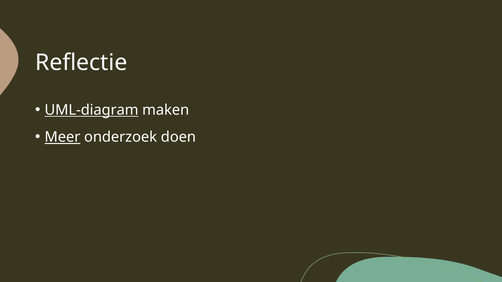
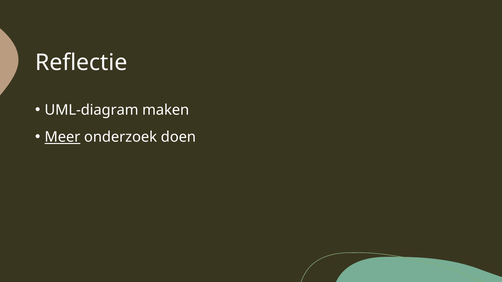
UML-diagram underline: present -> none (92, 110)
